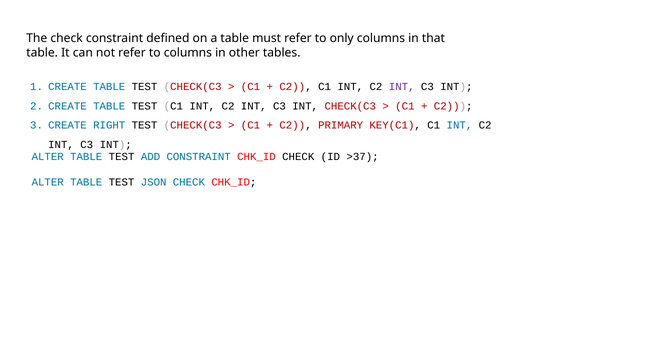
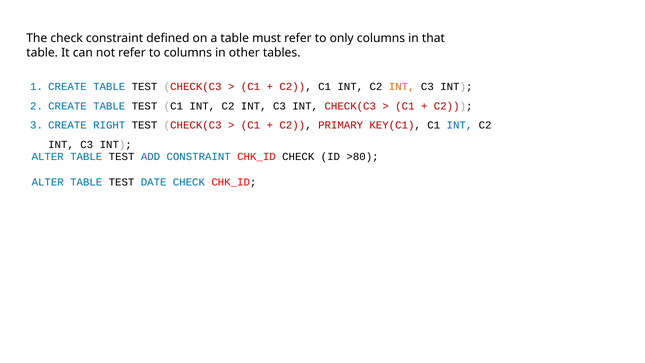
INT colour: purple -> orange (402, 87)
>37: >37 -> >80 (363, 156)
JSON: JSON -> DATE (154, 182)
